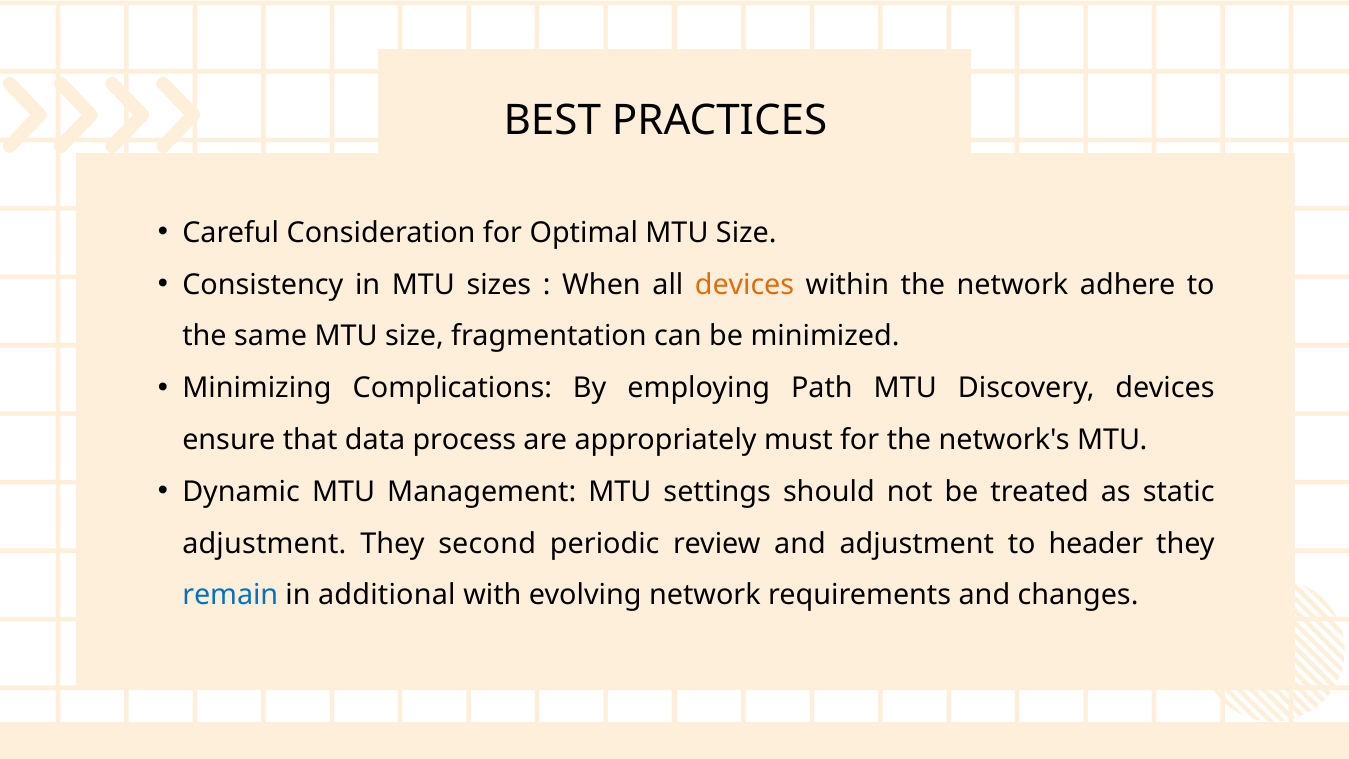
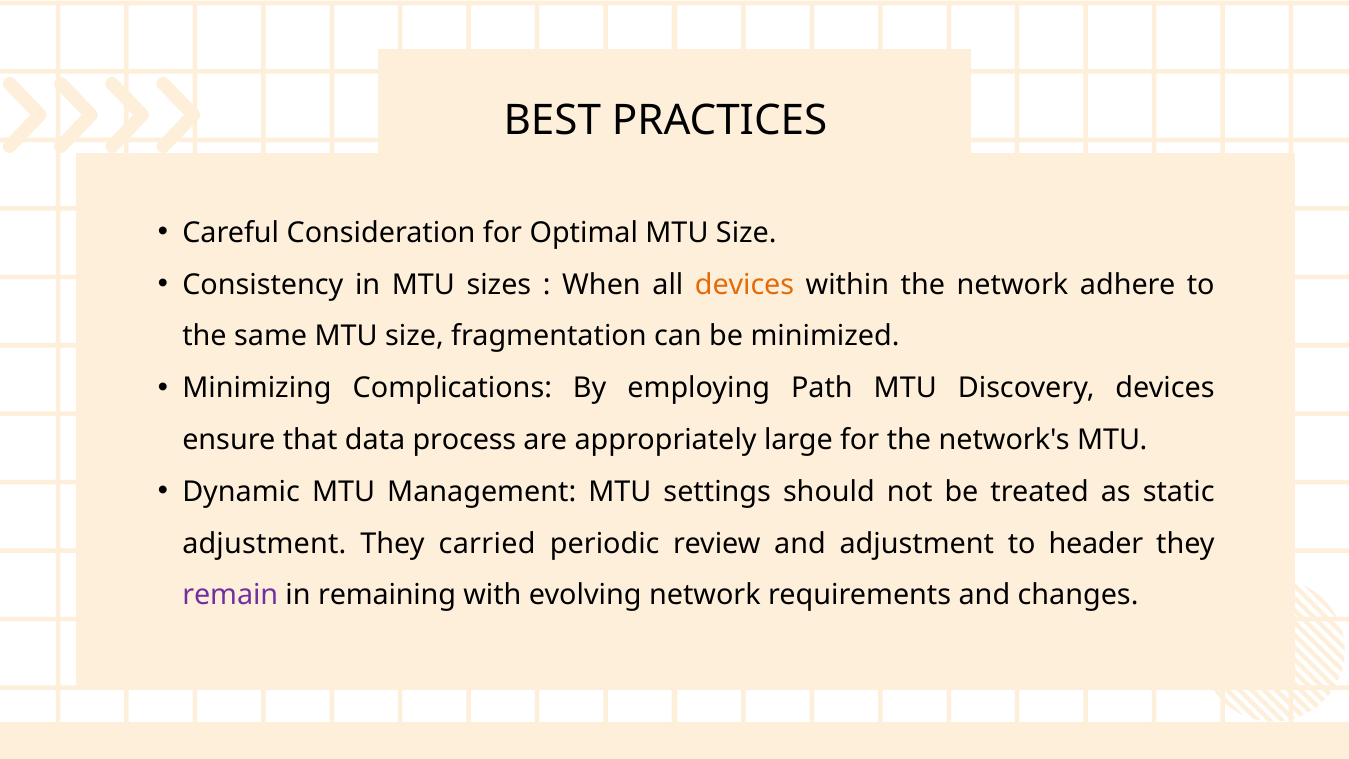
must: must -> large (798, 440)
second: second -> carried (487, 544)
remain colour: blue -> purple (230, 595)
additional: additional -> remaining (387, 595)
